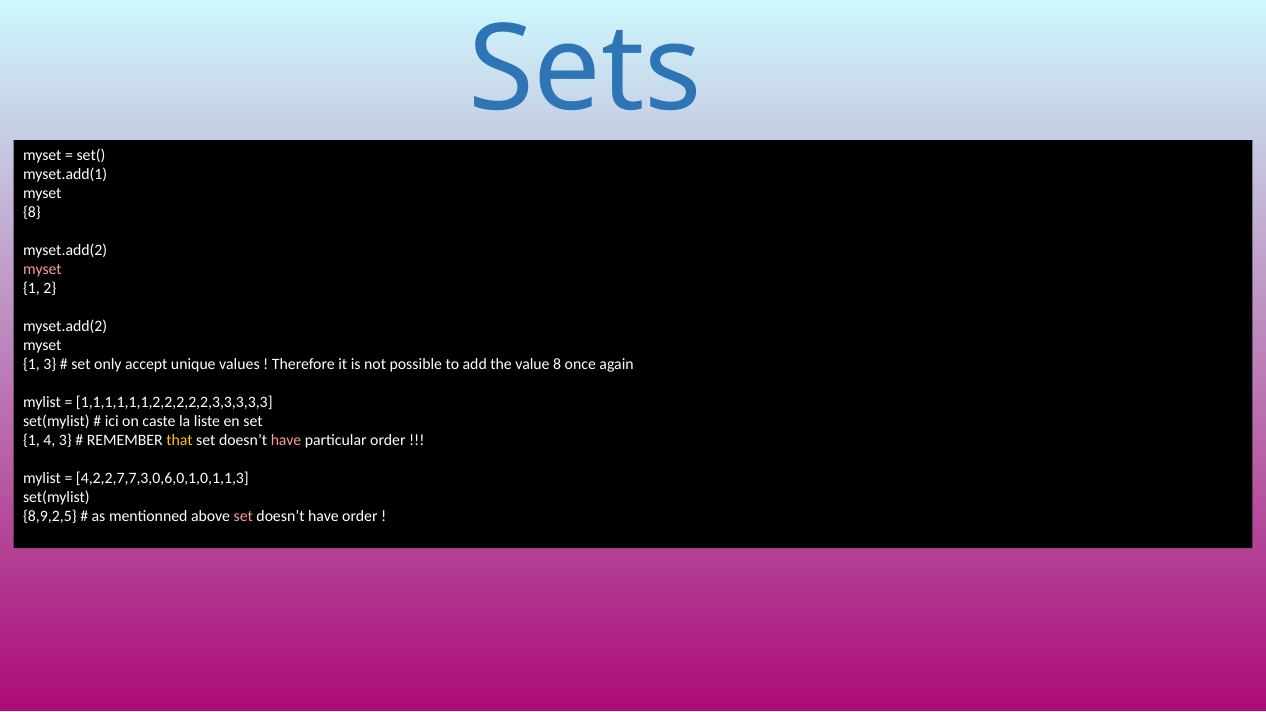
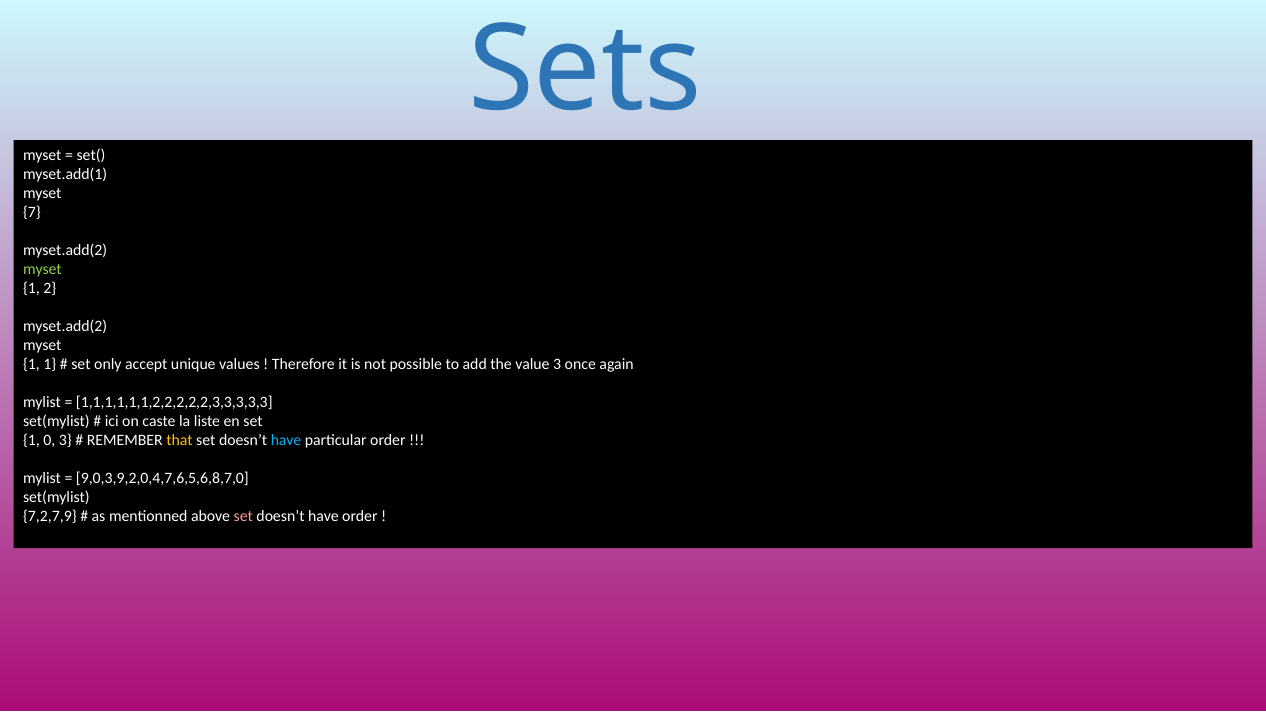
8: 8 -> 7 (32, 212)
myset colour: pink -> light green (42, 269)
1 3: 3 -> 1 (50, 364)
value 8: 8 -> 3 (557, 364)
4: 4 -> 0 (49, 440)
have colour: pink -> light blue (286, 440)
4,2,2,7,7,3,0,6,0,1,0,1,1,3: 4,2,2,7,7,3,0,6,0,1,0,1,1,3 -> 9,0,3,9,2,0,4,7,6,5,6,8,7,0 (162, 478)
8,9,2,5: 8,9,2,5 -> 7,2,7,9 (50, 516)
